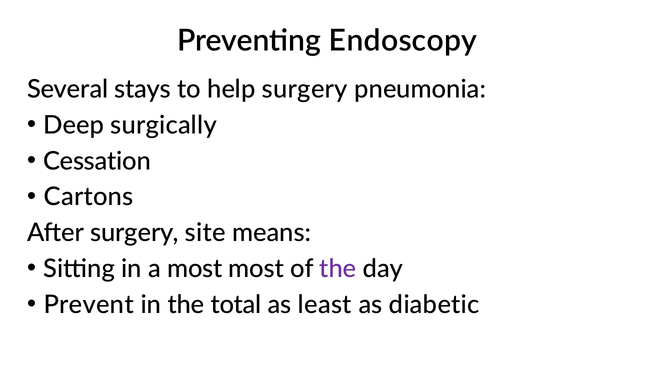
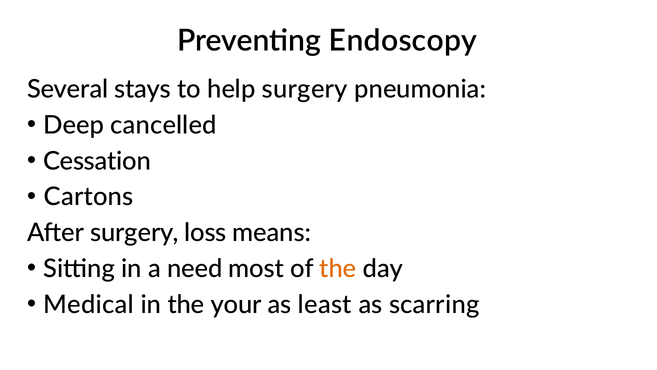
surgically: surgically -> cancelled (164, 125)
site: site -> loss (205, 233)
a most: most -> need (195, 268)
the colour: purple -> orange (338, 268)
Prevent: Prevent -> Medical (89, 304)
total: total -> your (236, 304)
diabetic: diabetic -> scarring (434, 304)
